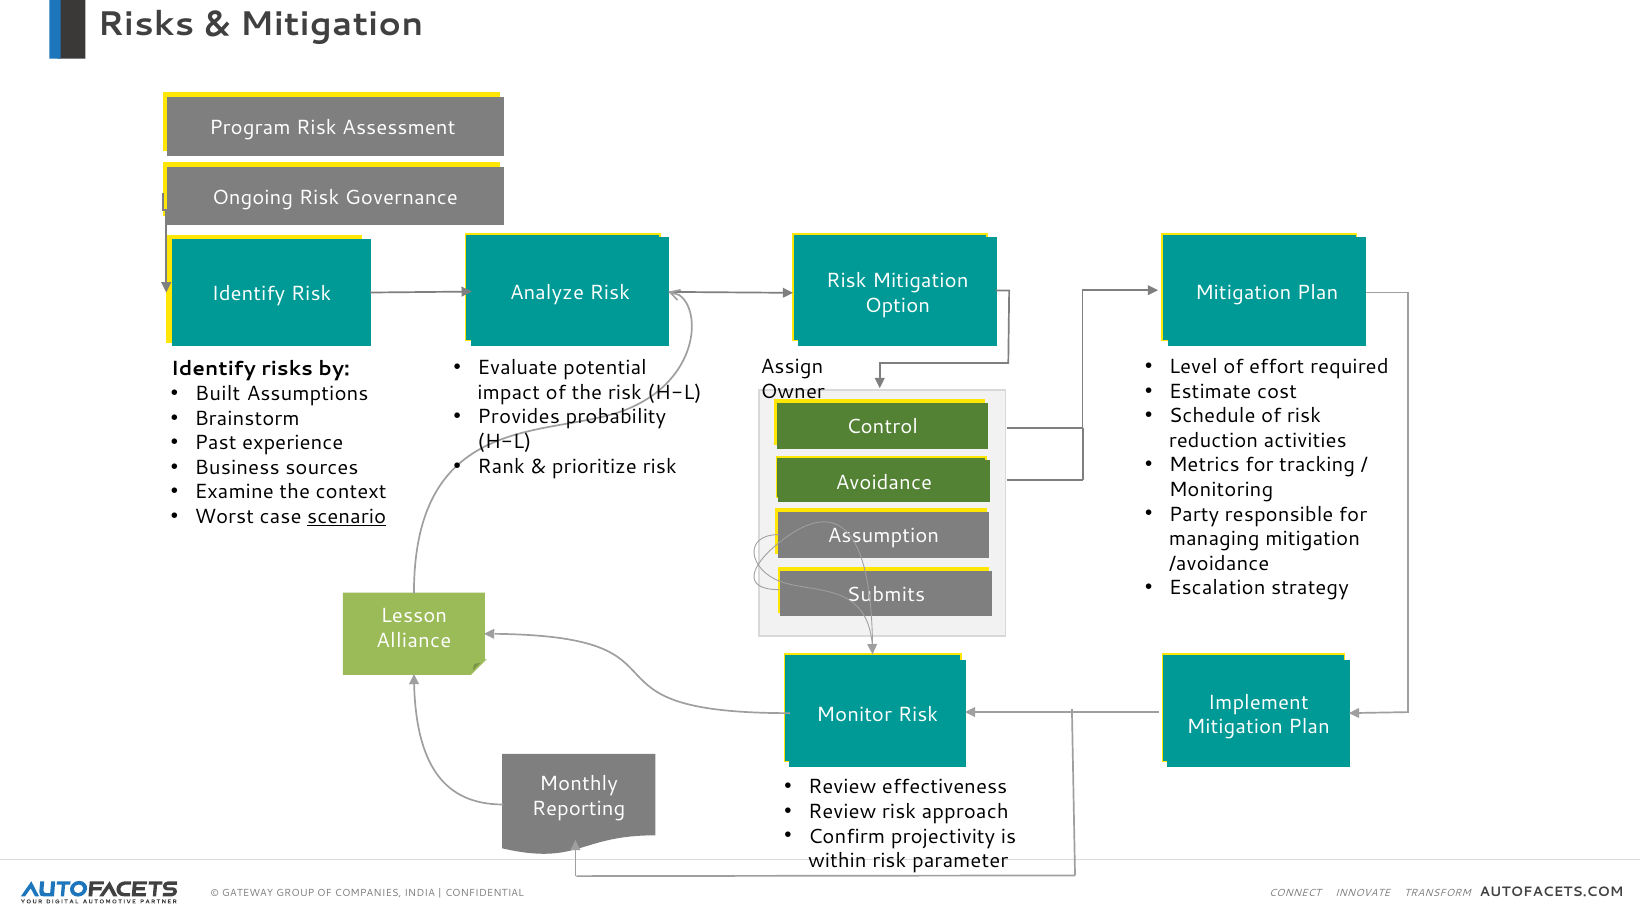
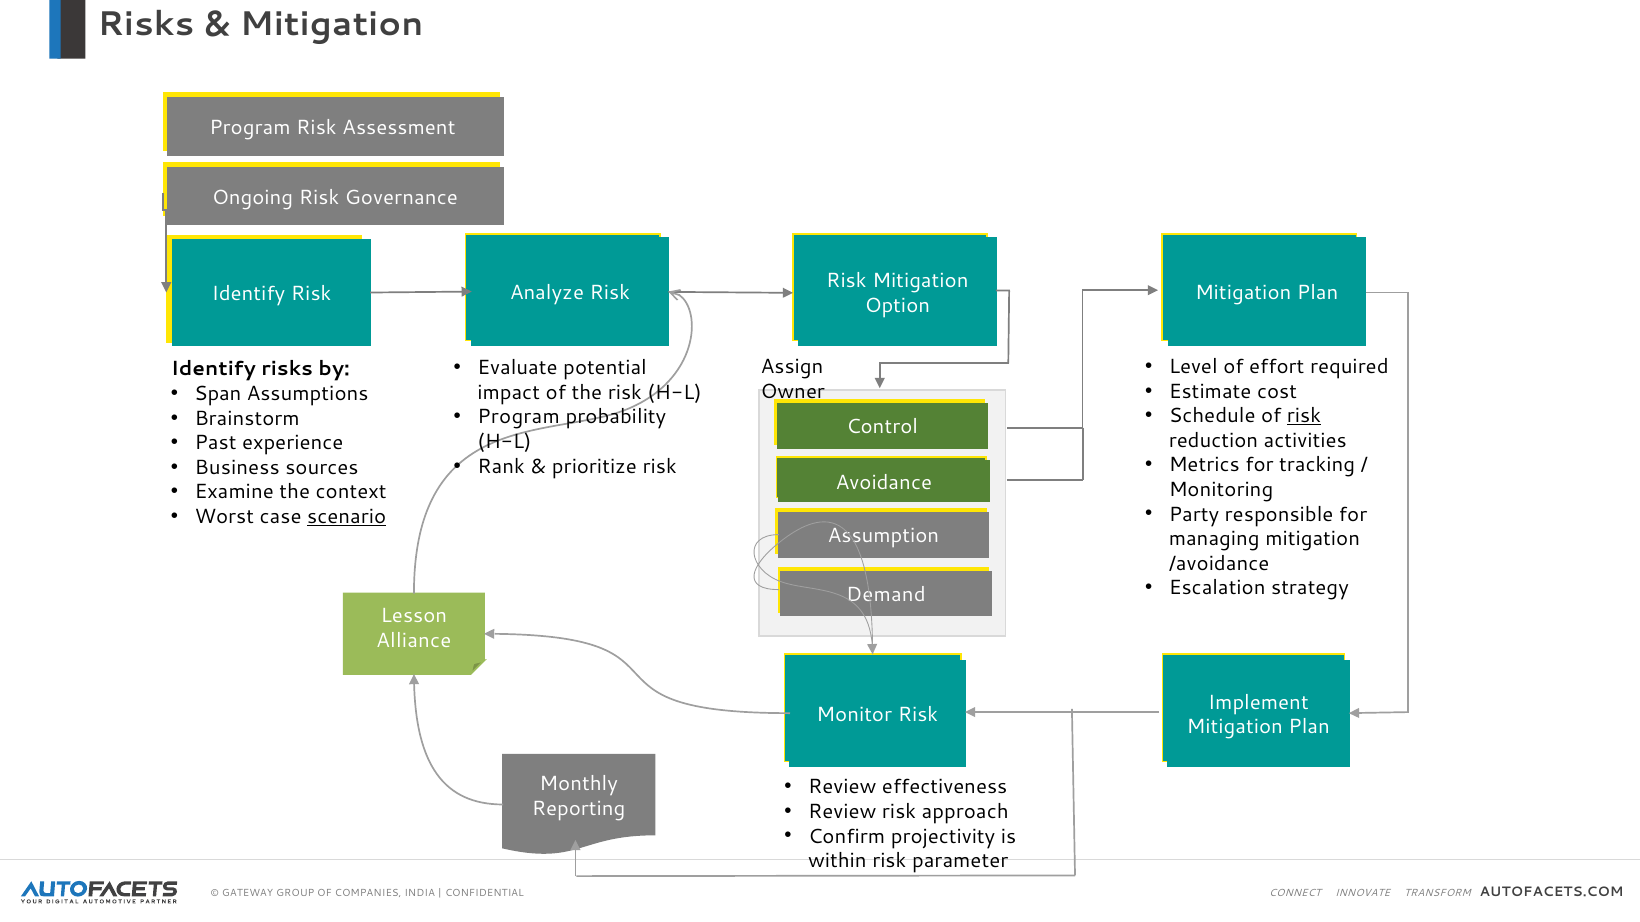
Built: Built -> Span (218, 394)
risk underline: none -> present (1304, 416)
Provides: Provides -> Program (519, 417)
Submits: Submits -> Demand (886, 595)
